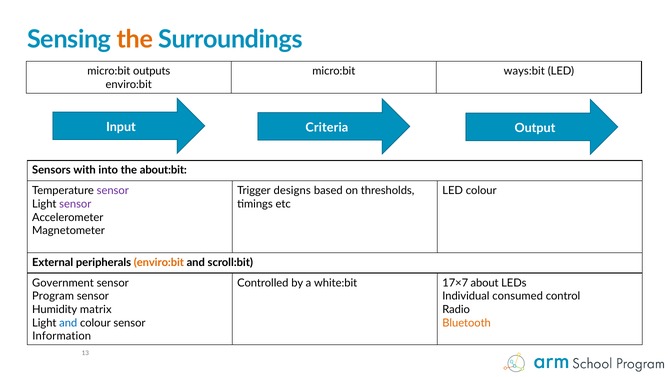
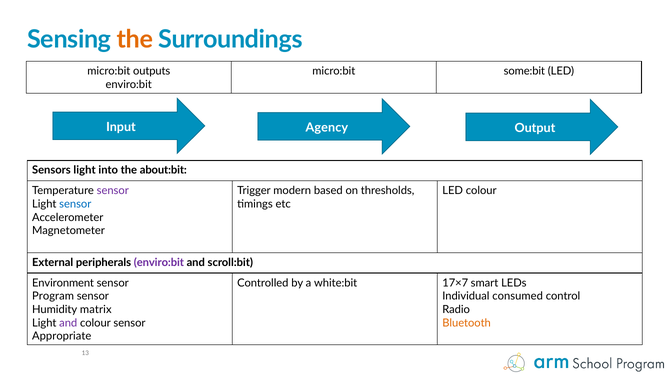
ways:bit: ways:bit -> some:bit (524, 71)
Criteria: Criteria -> Agency (327, 128)
Sensors with: with -> light (85, 171)
designs: designs -> modern (292, 191)
sensor colour: purple -> blue (75, 204)
enviro:bit colour: orange -> purple (159, 263)
Government: Government -> Environment (63, 283)
about: about -> smart (485, 283)
and colour: blue -> purple (68, 323)
Information: Information -> Appropriate (62, 337)
